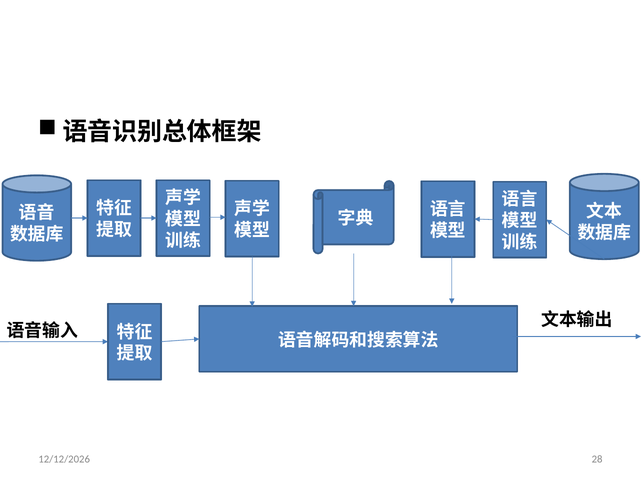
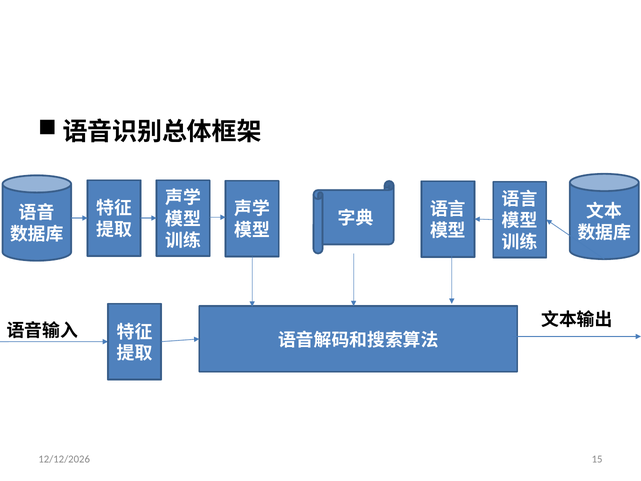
28: 28 -> 15 (597, 459)
